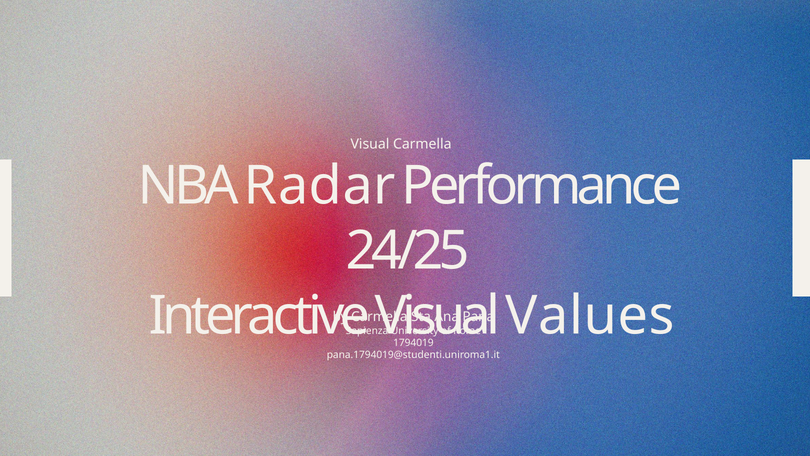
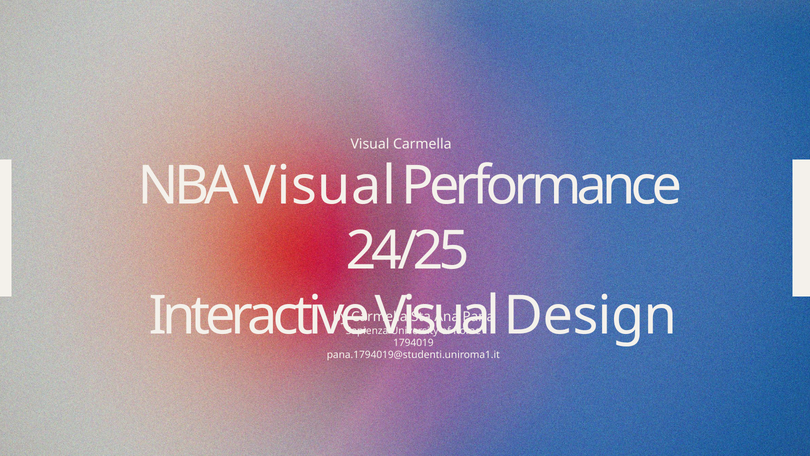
NBA Radar: Radar -> Visual (320, 186)
Values: Values -> Design (591, 316)
